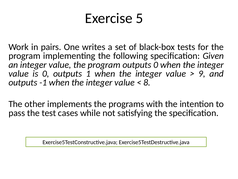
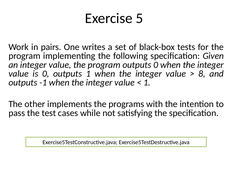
9: 9 -> 8 (202, 73)
8: 8 -> 1 (147, 82)
